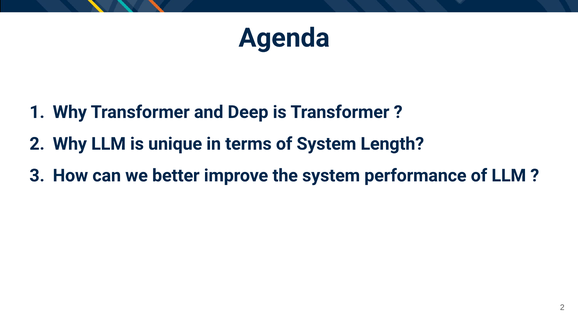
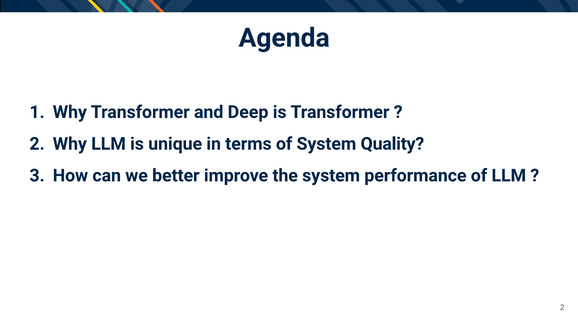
Length: Length -> Quality (392, 144)
